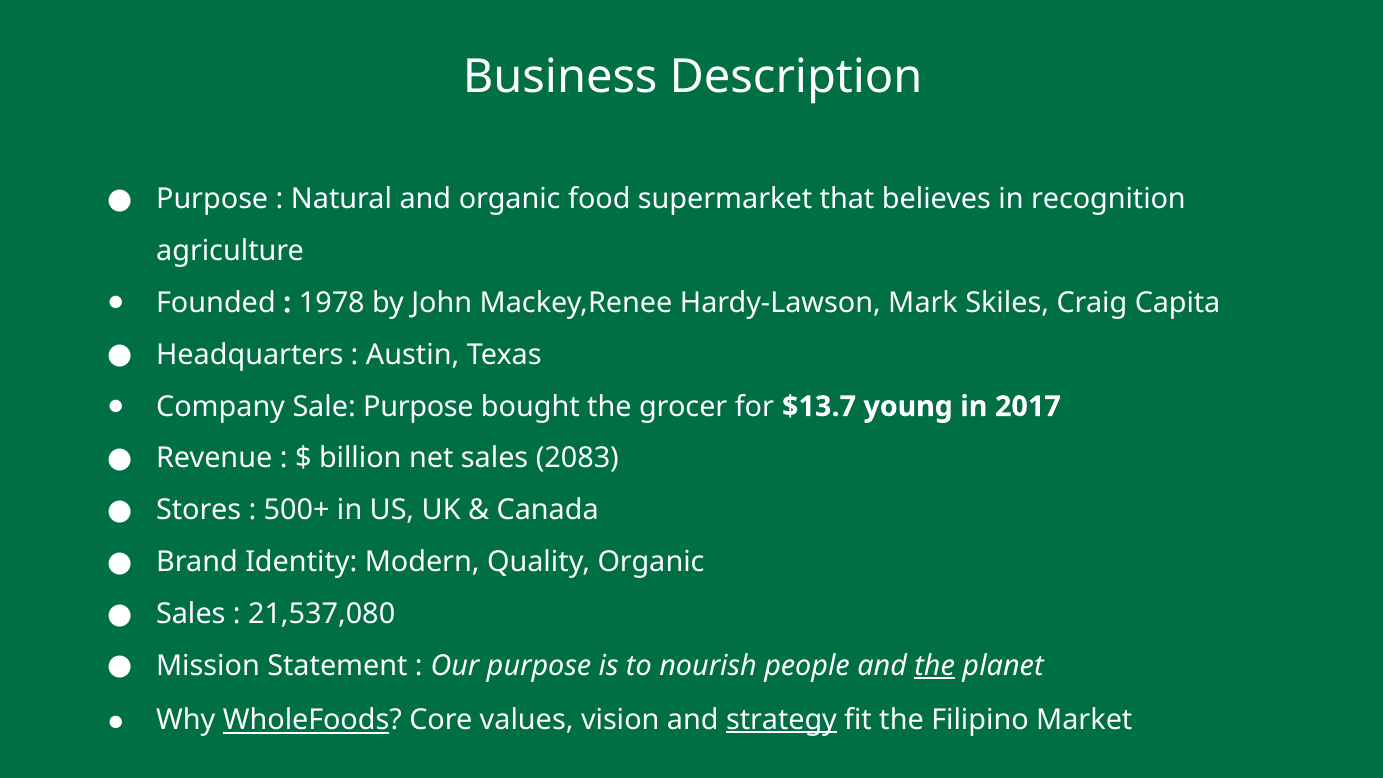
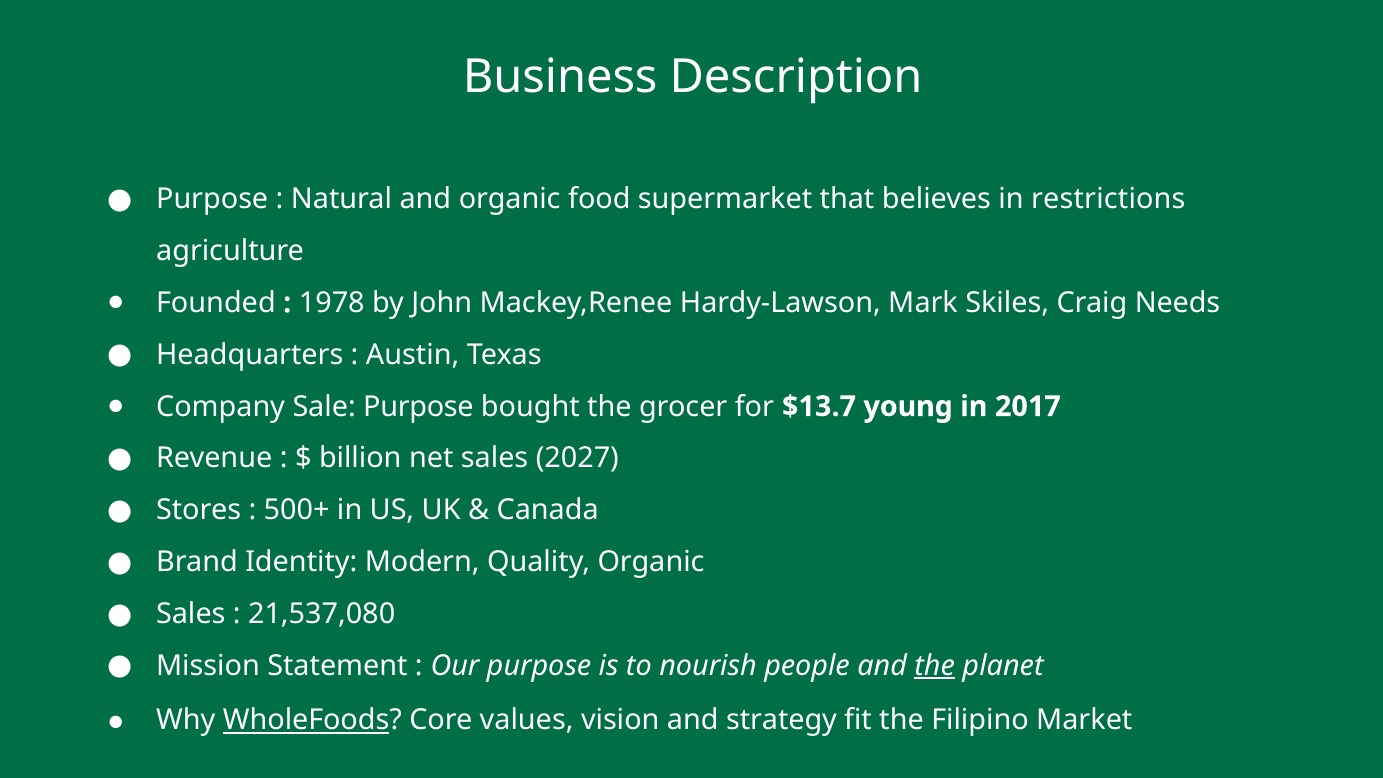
recognition: recognition -> restrictions (1108, 199)
Capita: Capita -> Needs (1178, 303)
2083: 2083 -> 2027 (577, 458)
strategy underline: present -> none (781, 720)
